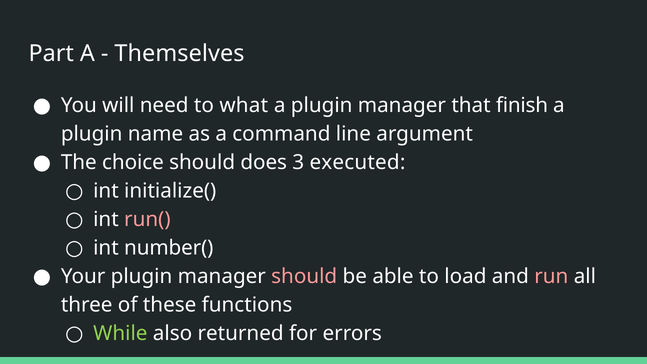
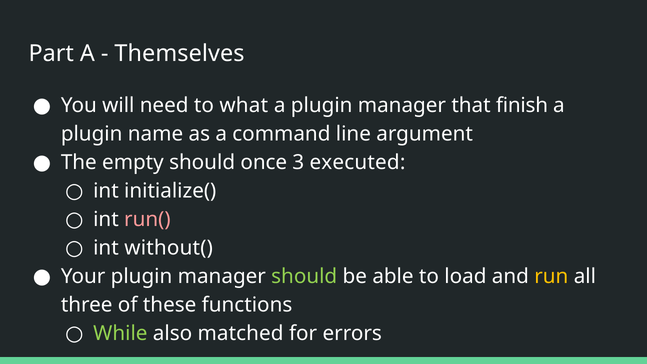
choice: choice -> empty (133, 162)
does: does -> once (264, 162)
number(: number( -> without( (169, 248)
should colour: pink -> light green (304, 276)
run colour: pink -> yellow (551, 276)
returned: returned -> matched (241, 333)
